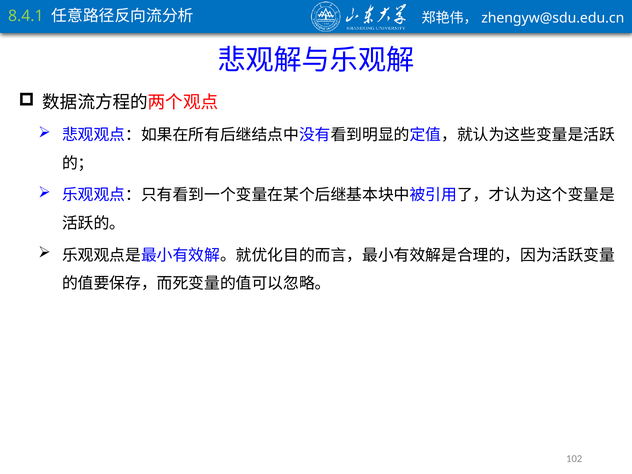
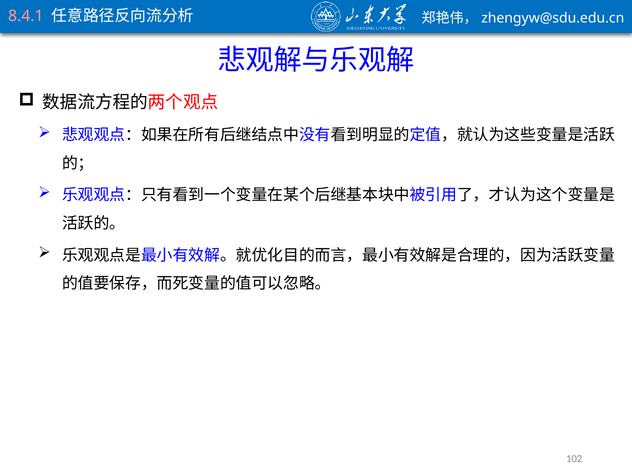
8.4.1 colour: light green -> pink (26, 16)
